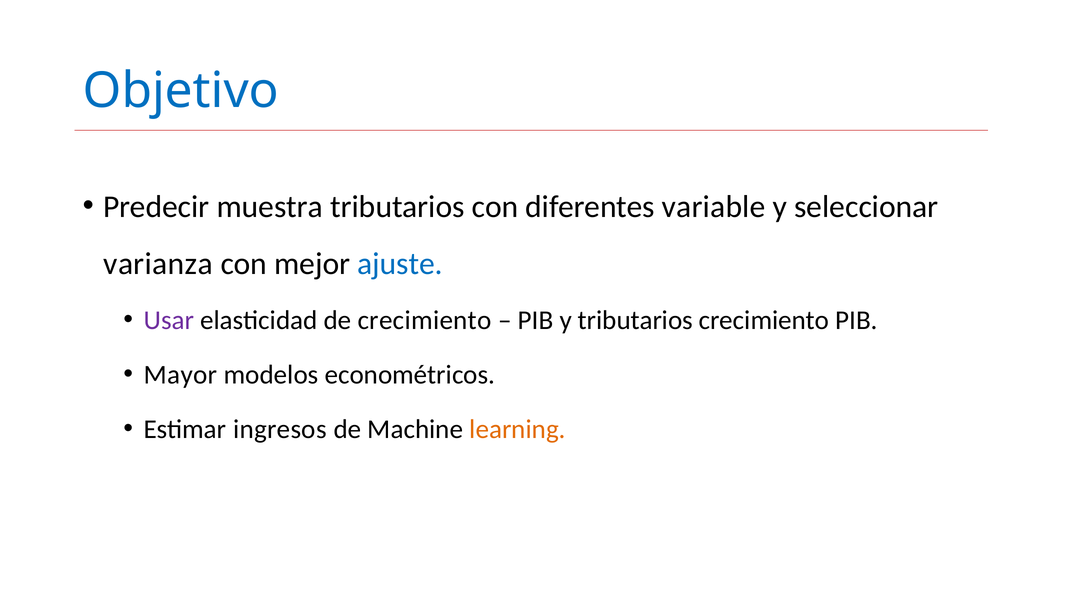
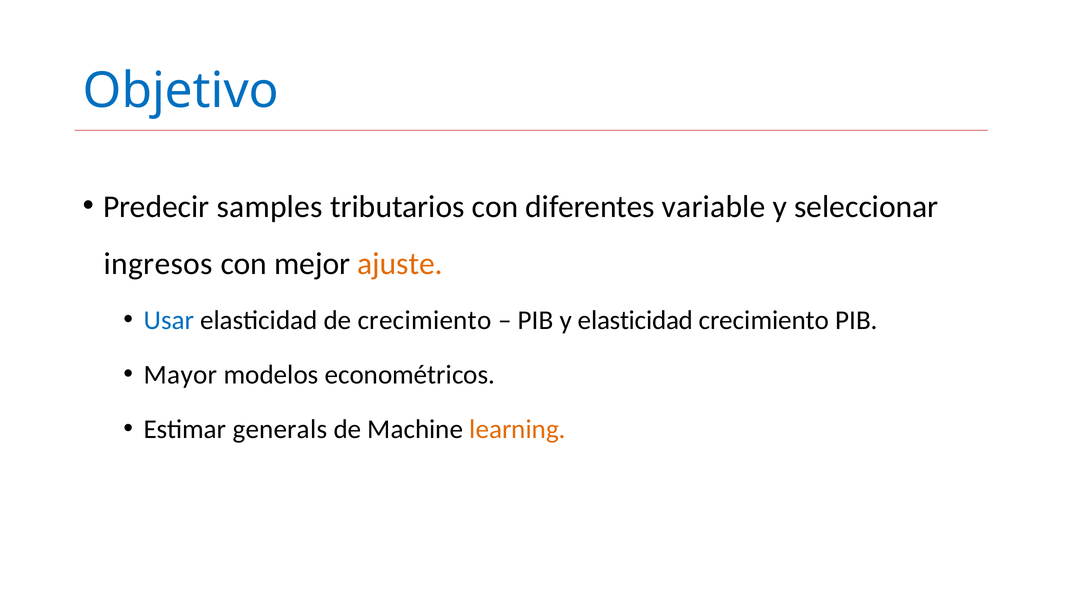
muestra: muestra -> samples (270, 207)
varianza: varianza -> ingresos (158, 264)
ajuste colour: blue -> orange (400, 264)
Usar colour: purple -> blue (169, 321)
y tributarios: tributarios -> elasticidad (635, 321)
ingresos: ingresos -> generals (280, 430)
